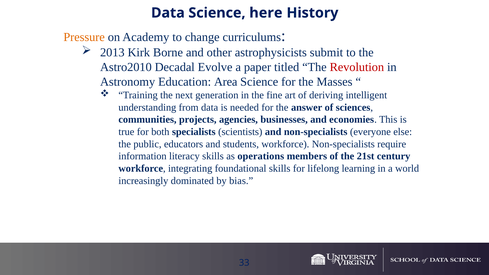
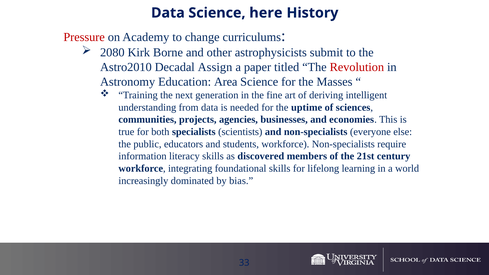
Pressure colour: orange -> red (84, 37)
2013: 2013 -> 2080 (112, 53)
Evolve: Evolve -> Assign (215, 67)
answer: answer -> uptime (307, 107)
operations: operations -> discovered (261, 156)
